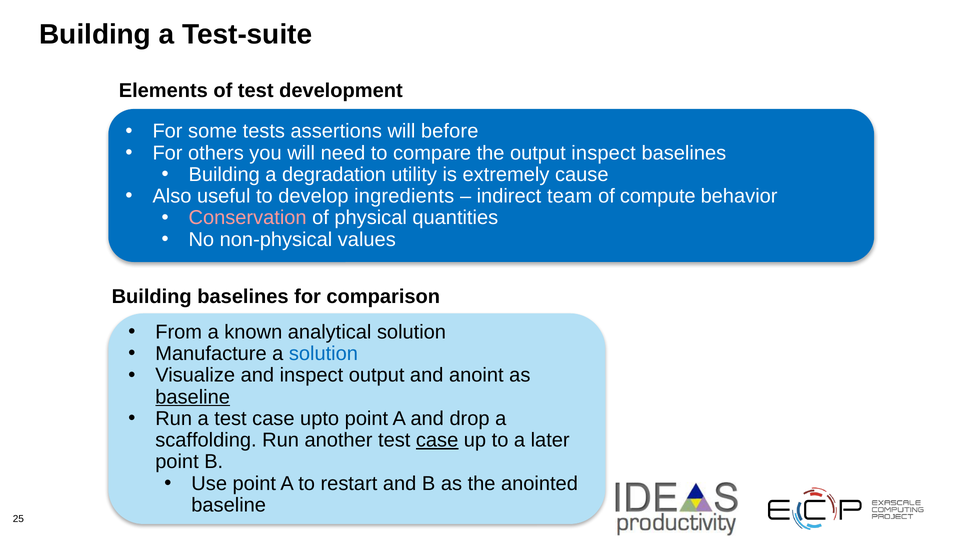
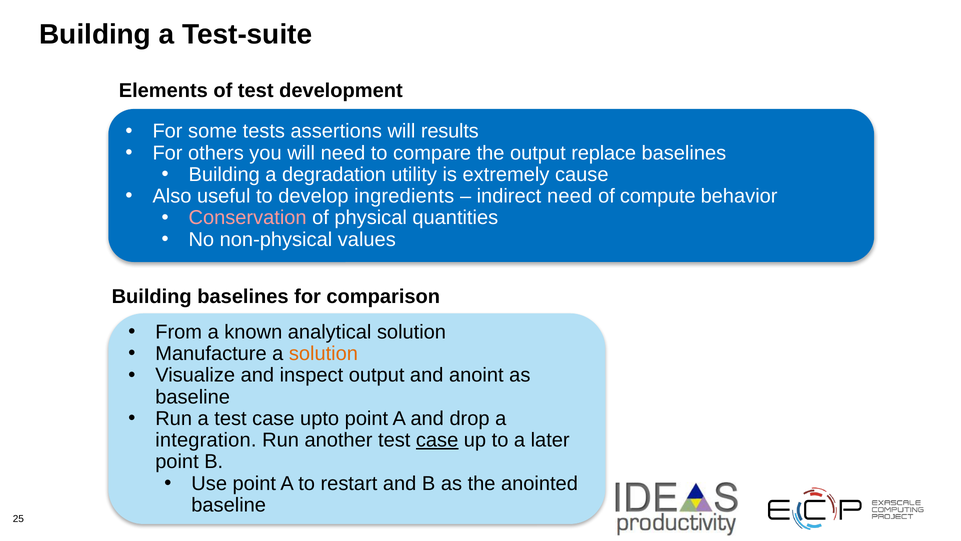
before: before -> results (450, 131)
output inspect: inspect -> replace (604, 153)
indirect team: team -> need (570, 196)
solution colour: blue -> orange (323, 353)
baseline underline: present -> none (193, 397)
scaffolding: scaffolding -> integration (206, 440)
